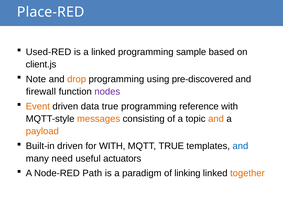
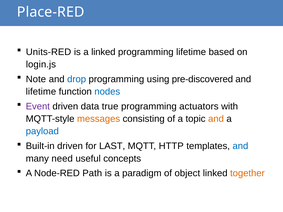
Used-RED: Used-RED -> Units-RED (49, 52)
programming sample: sample -> lifetime (191, 52)
client.js: client.js -> login.js (41, 64)
drop colour: orange -> blue (77, 79)
firewall: firewall -> lifetime (41, 92)
nodes colour: purple -> blue (107, 92)
Event colour: orange -> purple (38, 107)
reference: reference -> actuators (199, 107)
payload colour: orange -> blue (42, 131)
for WITH: WITH -> LAST (112, 146)
MQTT TRUE: TRUE -> HTTP (171, 146)
actuators: actuators -> concepts (122, 159)
linking: linking -> object (187, 173)
